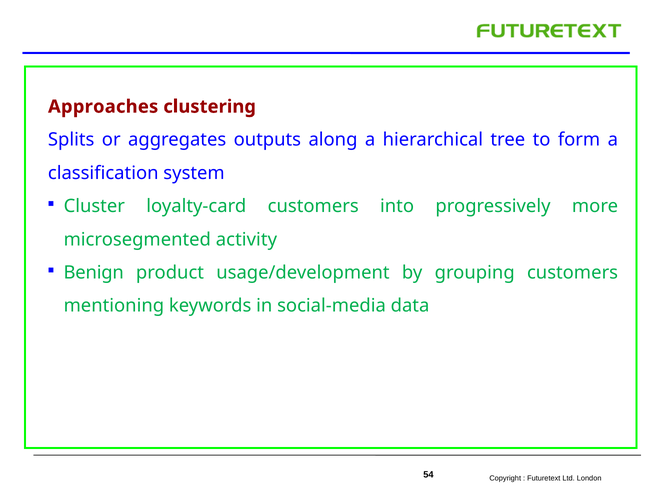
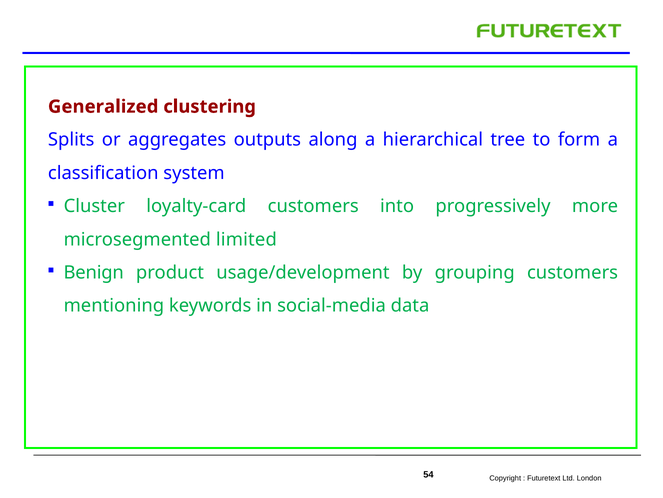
Approaches: Approaches -> Generalized (103, 106)
activity: activity -> limited (246, 239)
